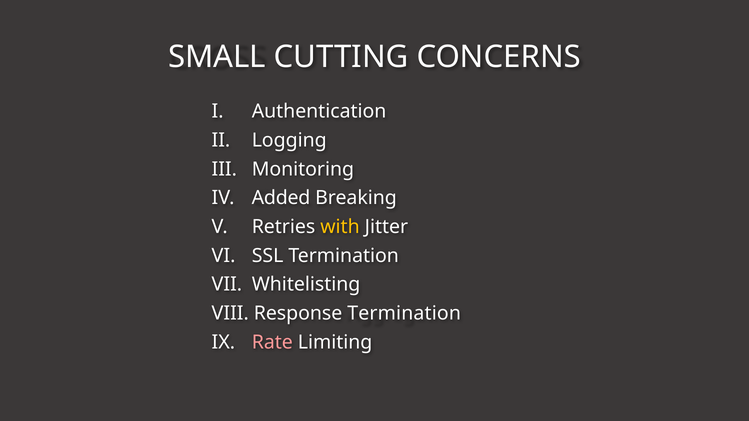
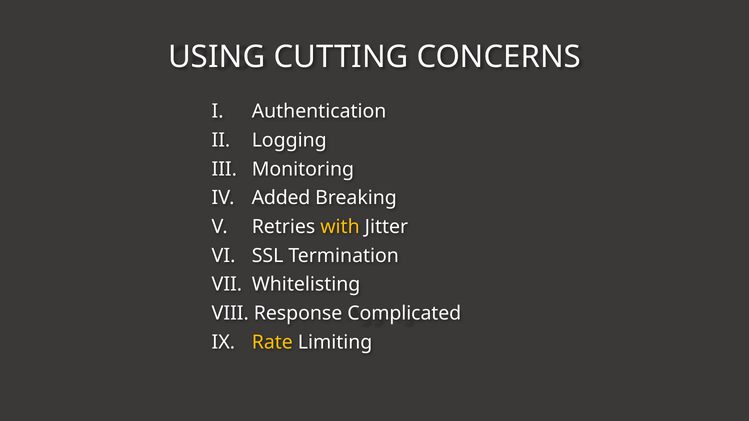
SMALL: SMALL -> USING (217, 57)
Response Termination: Termination -> Complicated (404, 314)
Rate colour: pink -> yellow (272, 342)
